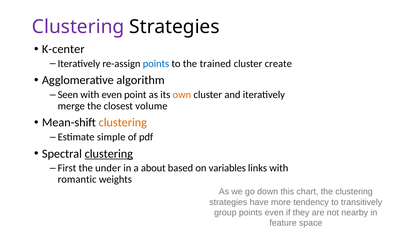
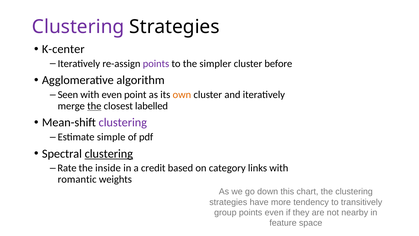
points colour: blue -> purple (156, 64)
trained: trained -> simpler (215, 64)
create: create -> before (278, 64)
the underline: none -> present (94, 106)
volume: volume -> labelled (152, 106)
clustering colour: orange -> purple (123, 122)
First: First -> Rate (67, 168)
under: under -> inside (108, 168)
about: about -> credit (153, 168)
variables: variables -> category (227, 168)
